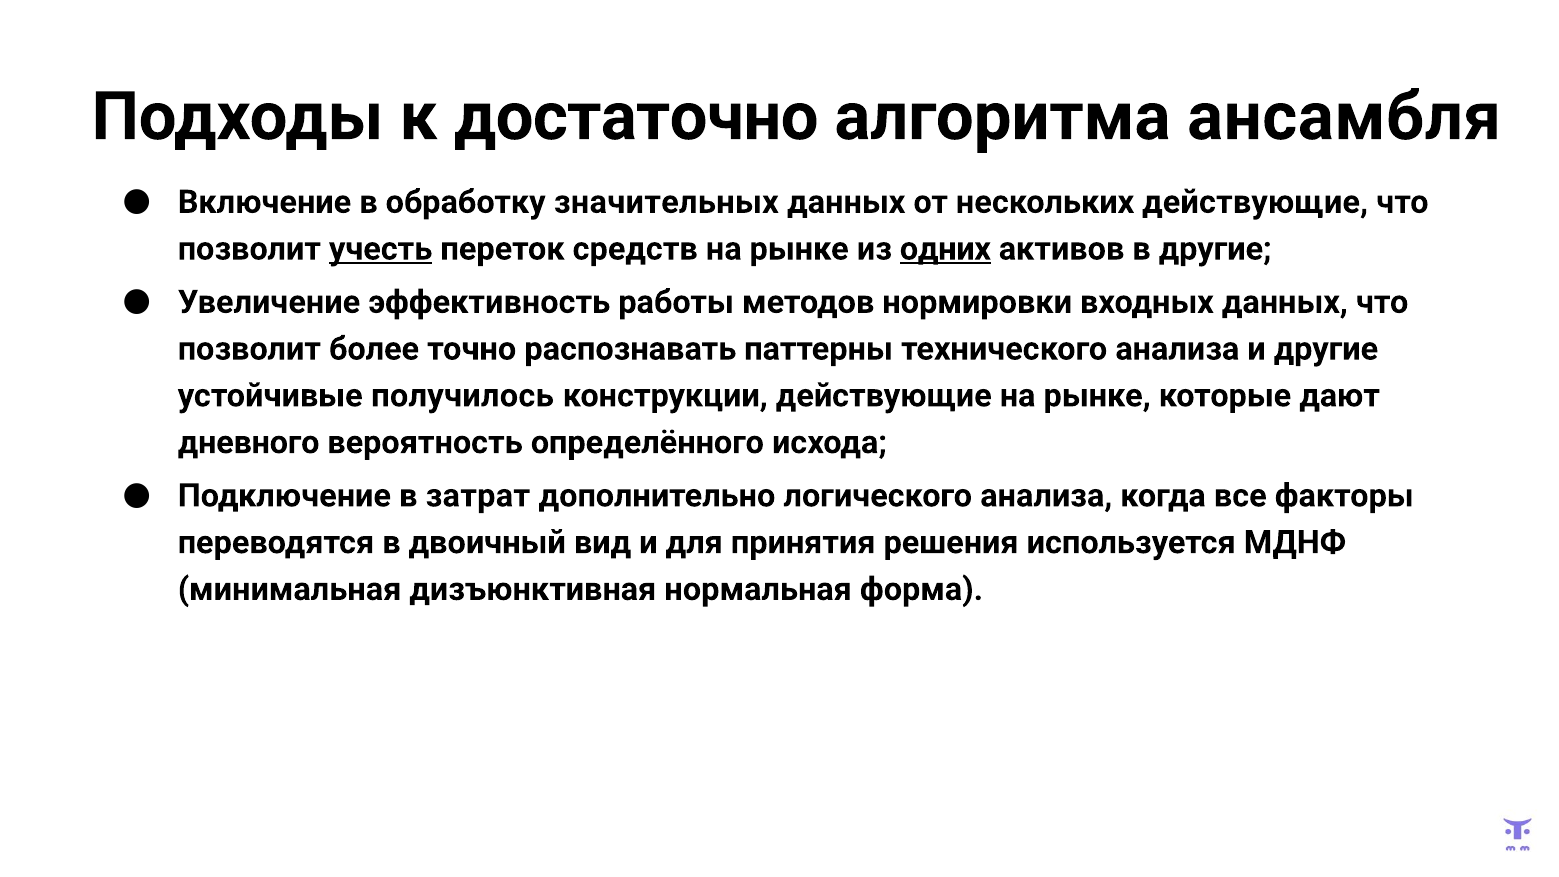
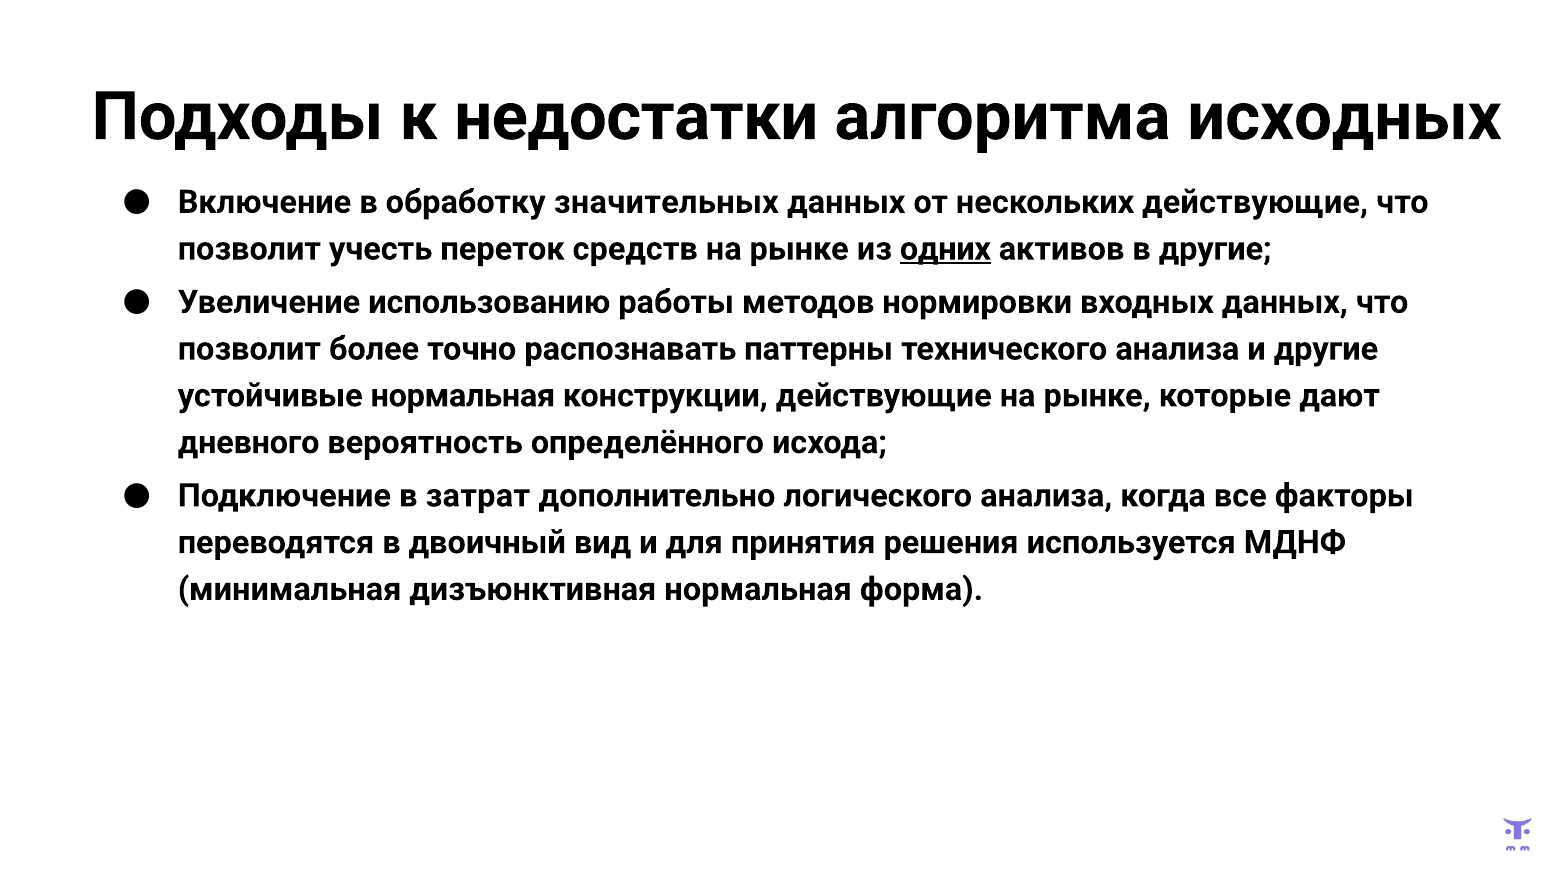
достаточно: достаточно -> недостатки (636, 117)
ансамбля: ансамбля -> исходных (1344, 117)
учесть underline: present -> none (381, 249)
эффективность: эффективность -> использованию (489, 302)
устойчивые получилось: получилось -> нормальная (463, 396)
